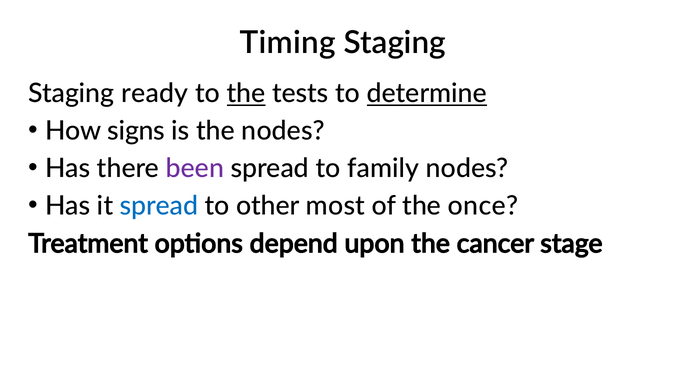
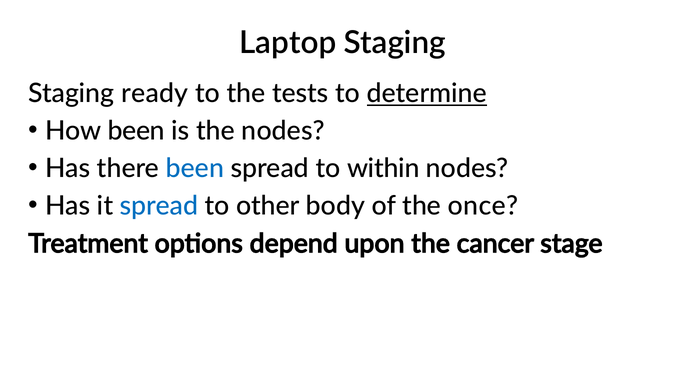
Timing: Timing -> Laptop (288, 43)
the underline: present -> none (246, 94)
How signs: signs -> been (136, 131)
been colour: purple -> blue (195, 168)
family: family -> within (383, 168)
most: most -> body (335, 206)
